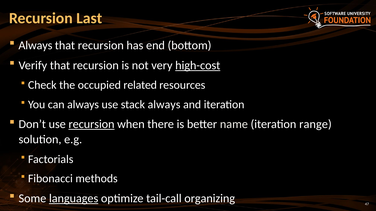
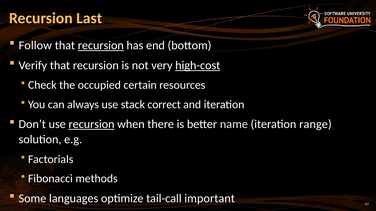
Always: Always -> Follow (35, 45)
recursion underline: none -> present (101, 45)
related: related -> certain (140, 85)
stack always: always -> correct (164, 105)
languages underline: present -> none (74, 199)
organizing: organizing -> important (210, 199)
